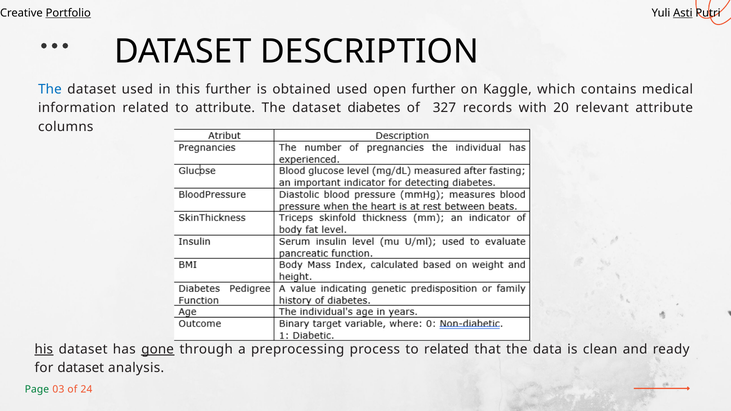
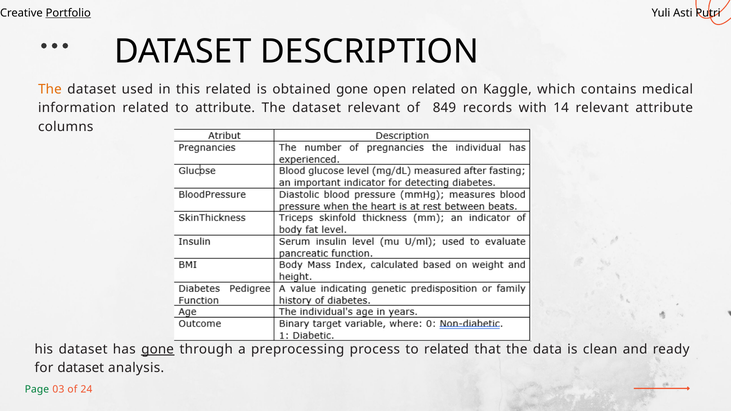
Asti underline: present -> none (683, 13)
The colour: blue -> orange (50, 89)
this further: further -> related (228, 89)
obtained used: used -> gone (352, 89)
open further: further -> related (434, 89)
dataset diabetes: diabetes -> relevant (374, 108)
327: 327 -> 849 (444, 108)
20: 20 -> 14 (561, 108)
his underline: present -> none (44, 349)
